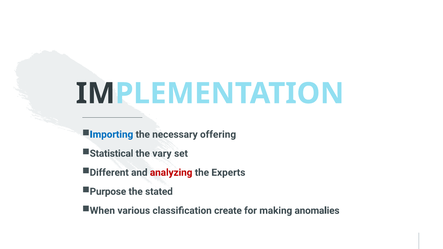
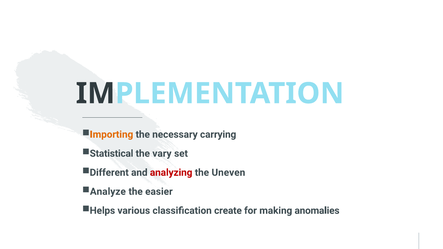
Importing colour: blue -> orange (111, 135)
offering: offering -> carrying (218, 135)
Experts: Experts -> Uneven (228, 173)
Purpose: Purpose -> Analyze (108, 192)
stated: stated -> easier (159, 192)
When: When -> Helps (102, 211)
